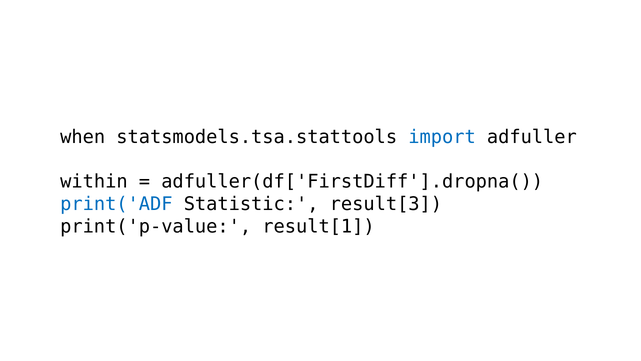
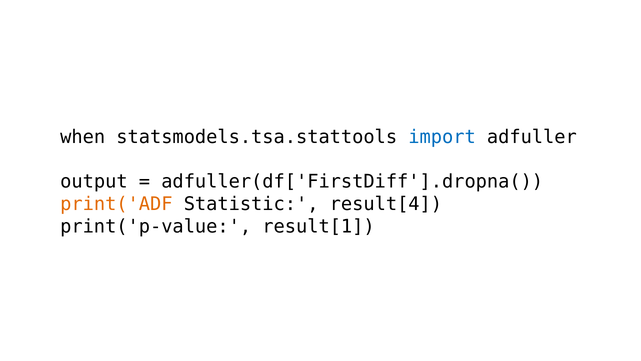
within: within -> output (94, 182)
print('ADF colour: blue -> orange (116, 204)
result[3: result[3 -> result[4 (386, 204)
